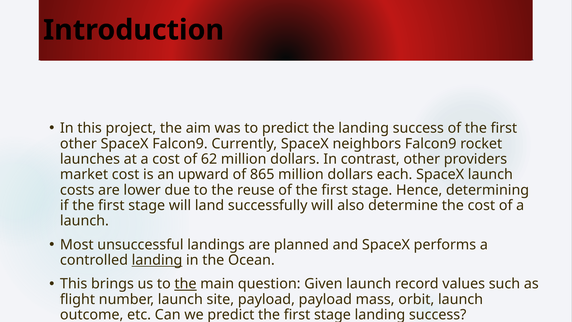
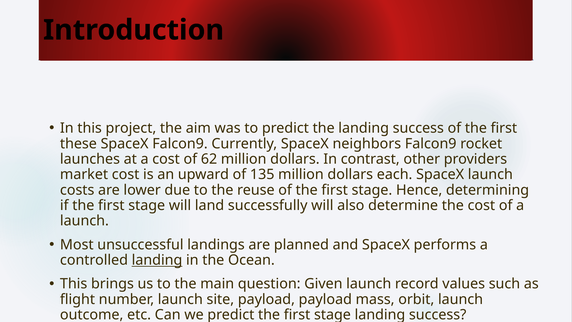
other: other -> these (78, 144)
865: 865 -> 135 (262, 174)
the underline: present -> none (186, 284)
